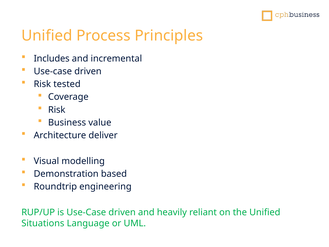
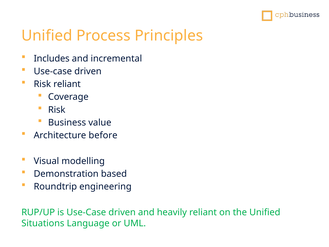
Risk tested: tested -> reliant (67, 84)
deliver: deliver -> before (103, 135)
